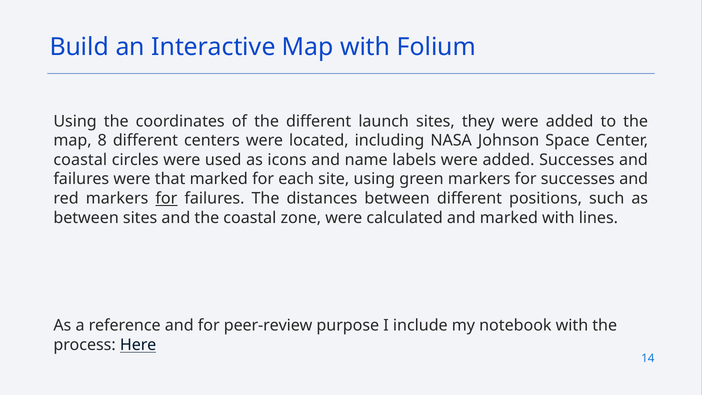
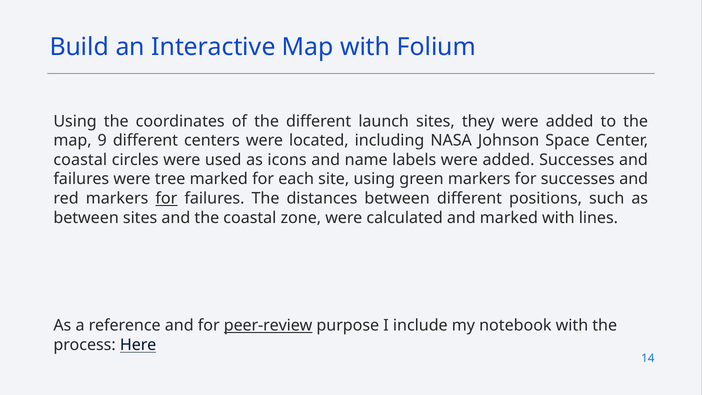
8: 8 -> 9 (102, 141)
that: that -> tree (170, 179)
peer-review underline: none -> present (268, 326)
